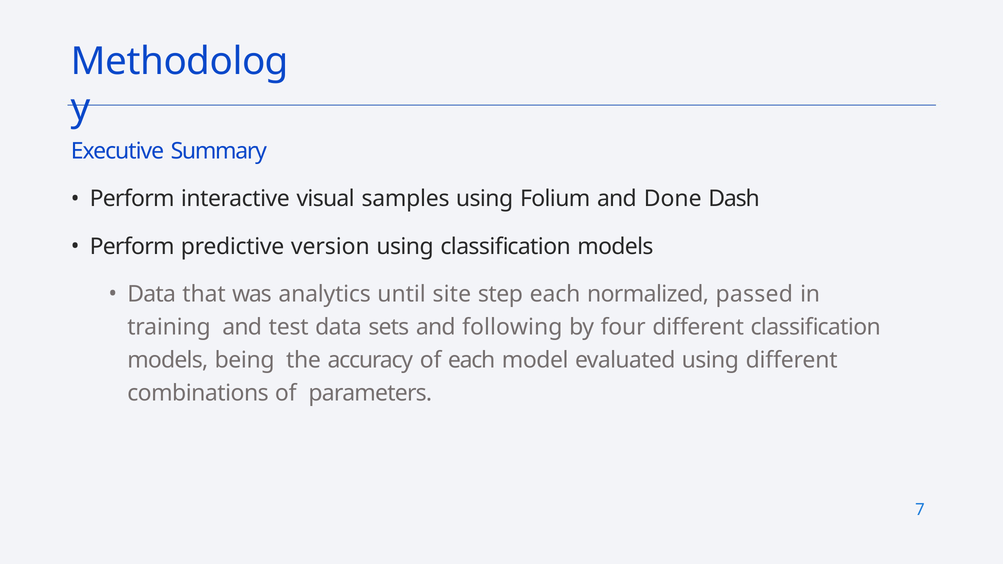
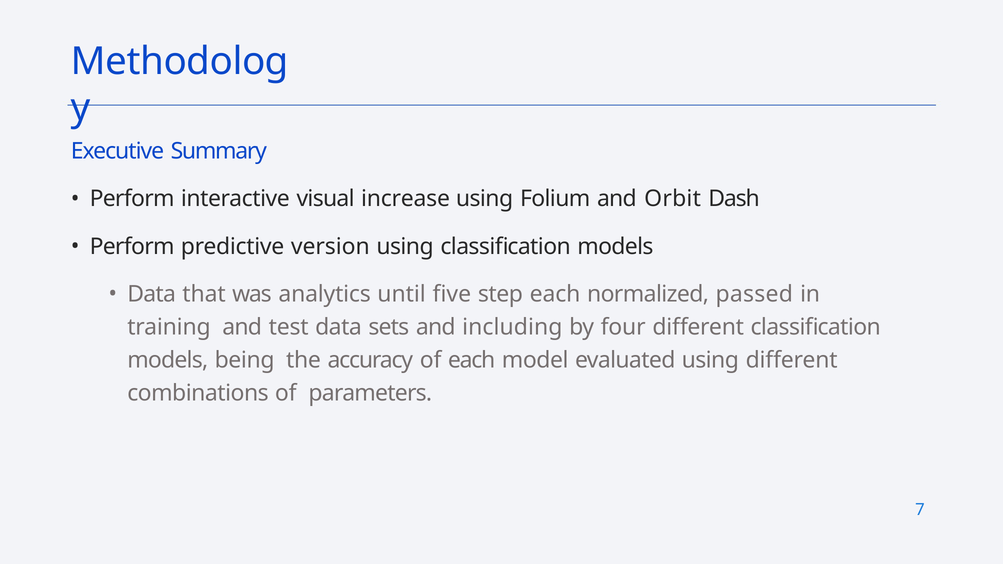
samples: samples -> increase (406, 199)
Done: Done -> Orbit (673, 199)
site: site -> five (452, 294)
following: following -> including (512, 327)
